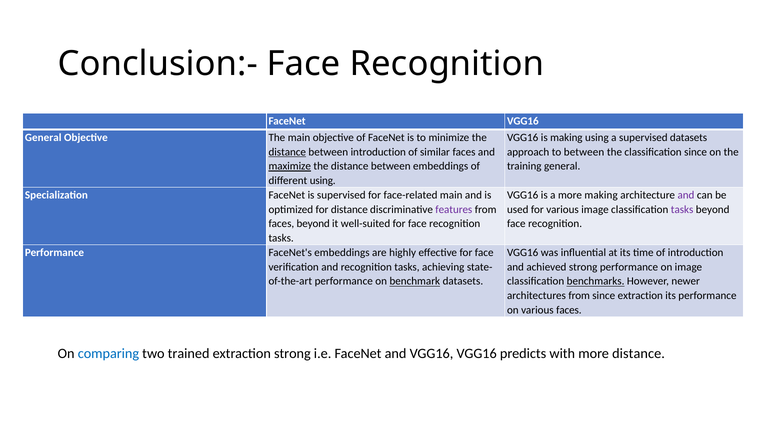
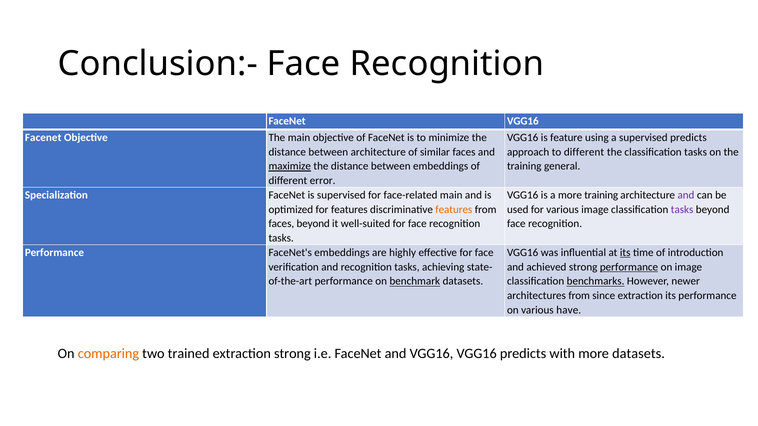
General: General -> Facenet (43, 138)
is making: making -> feature (566, 138)
supervised datasets: datasets -> predicts (688, 138)
distance underline: present -> none (287, 152)
between introduction: introduction -> architecture (378, 152)
to between: between -> different (584, 152)
the classification since: since -> tasks (696, 152)
different using: using -> error (323, 181)
more making: making -> training (601, 195)
for distance: distance -> features (349, 210)
features colour: purple -> orange (454, 210)
its underline: none -> present (625, 253)
performance underline: none -> present (629, 267)
various faces: faces -> have (569, 310)
comparing colour: blue -> orange (108, 354)
more distance: distance -> datasets (639, 354)
